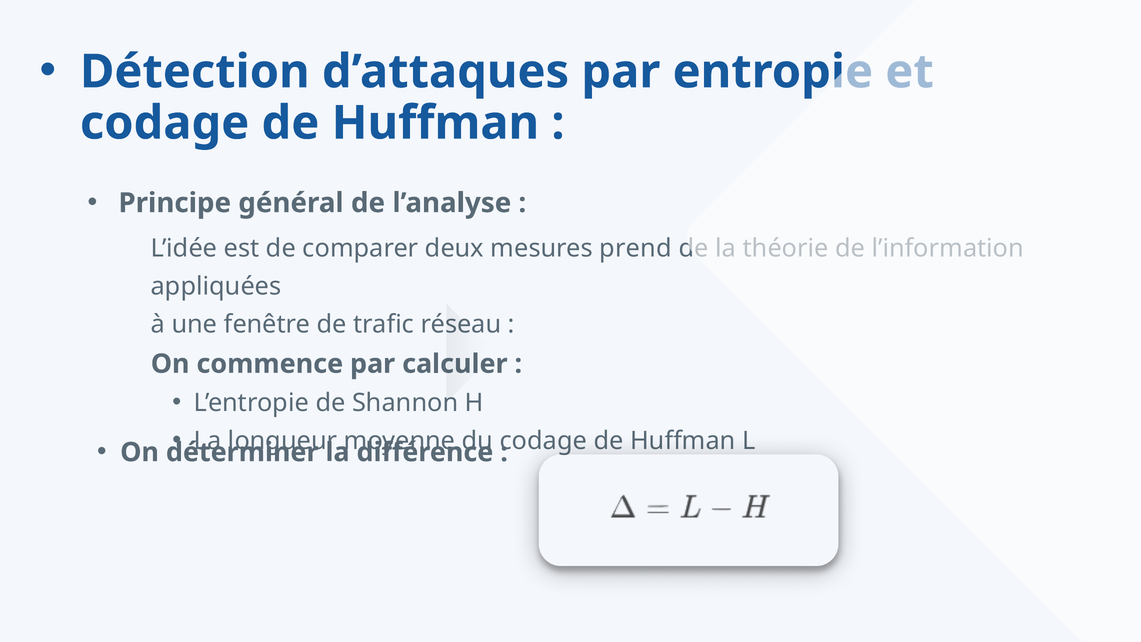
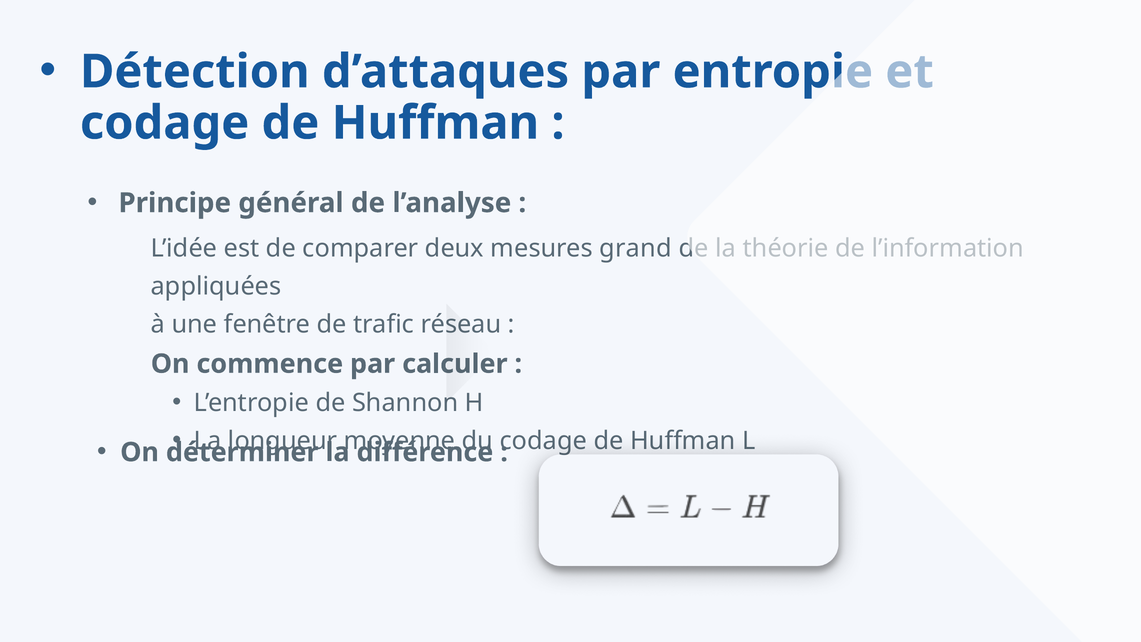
prend: prend -> grand (636, 248)
